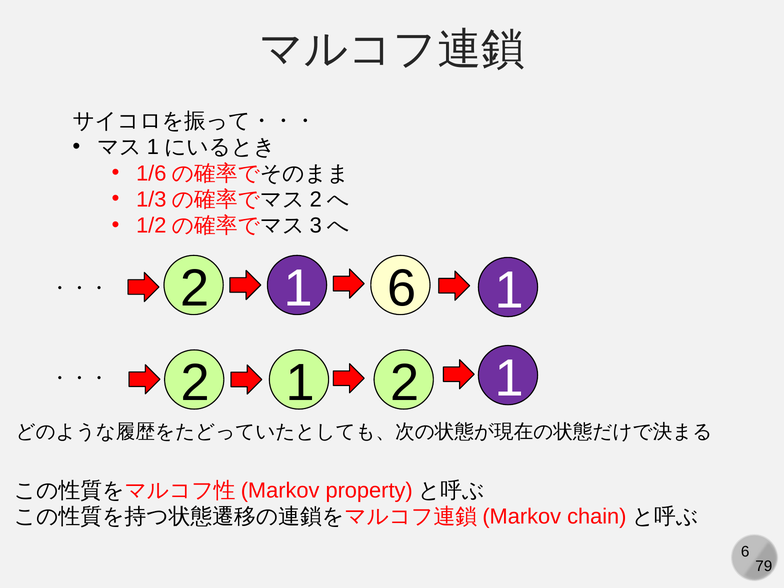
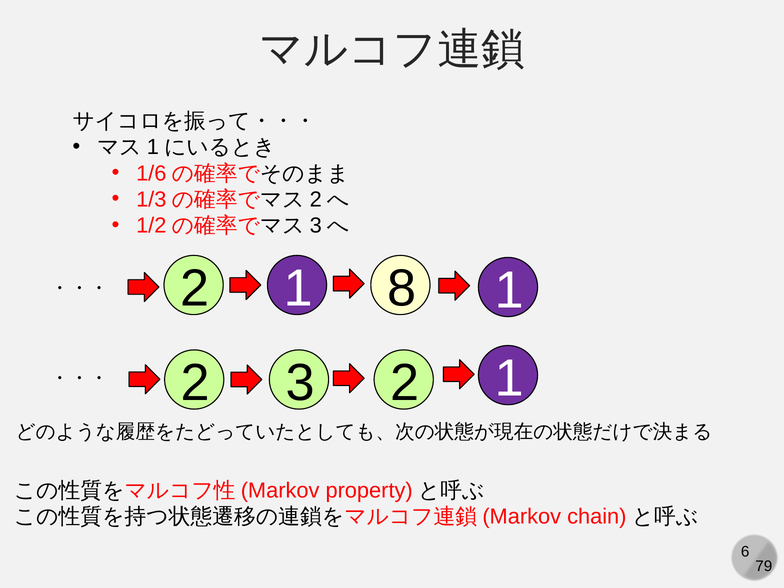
2 6: 6 -> 8 (402, 289)
1: 1 -> 3 (300, 383)
